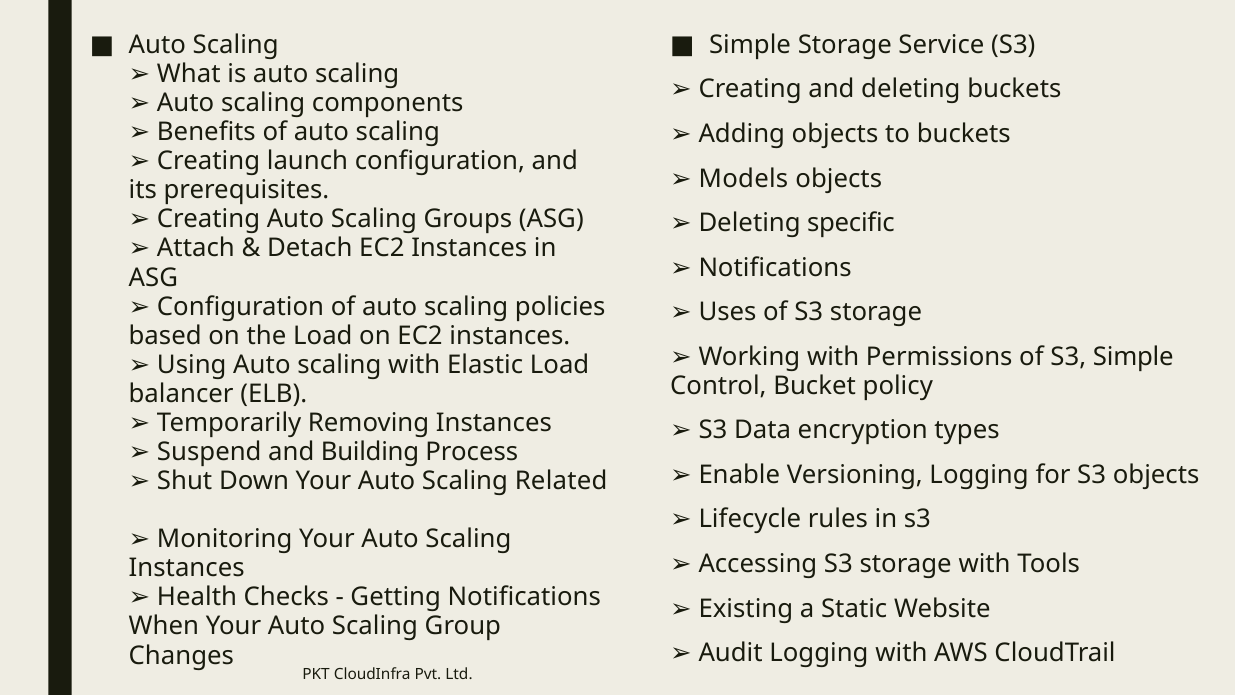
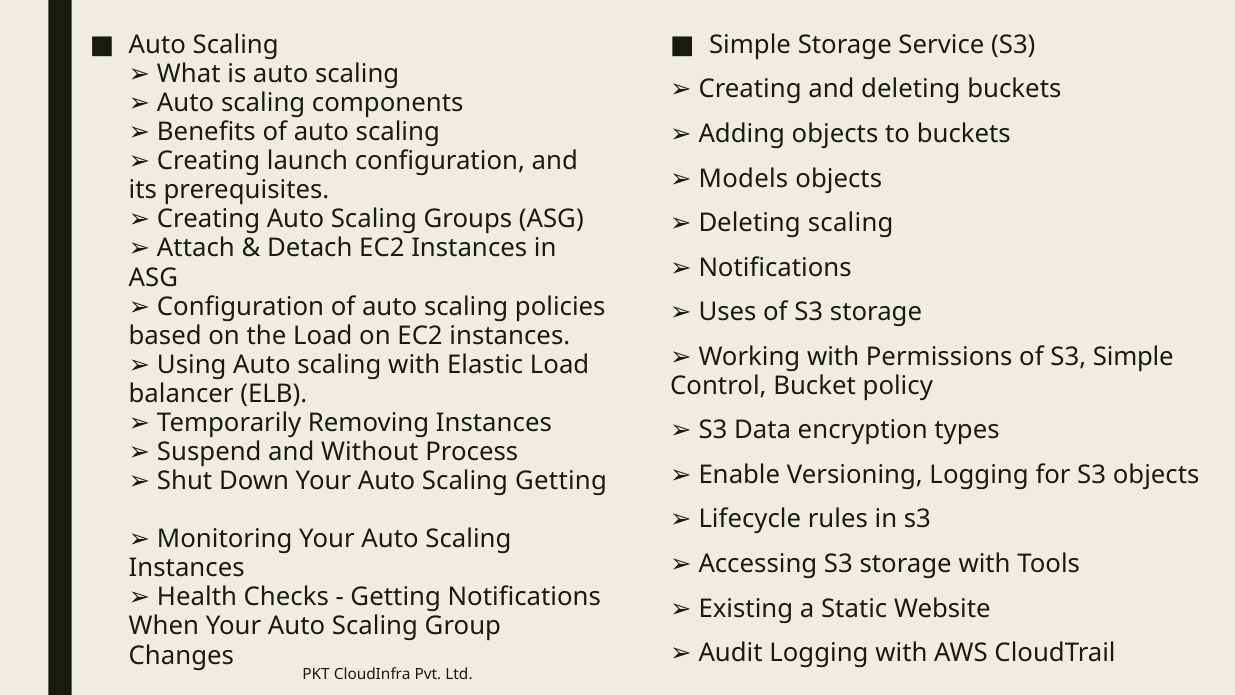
Deleting specific: specific -> scaling (851, 223)
Building: Building -> Without (370, 452)
Scaling Related: Related -> Getting (561, 481)
